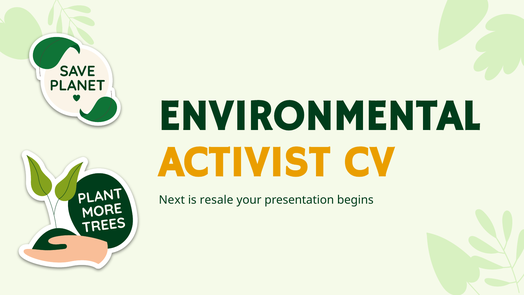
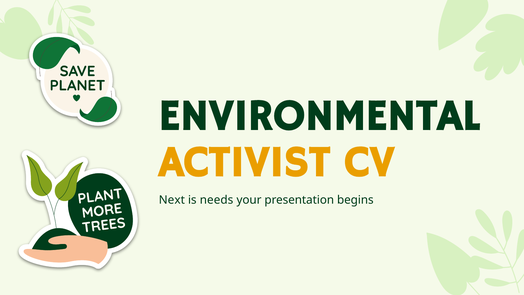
resale: resale -> needs (217, 200)
